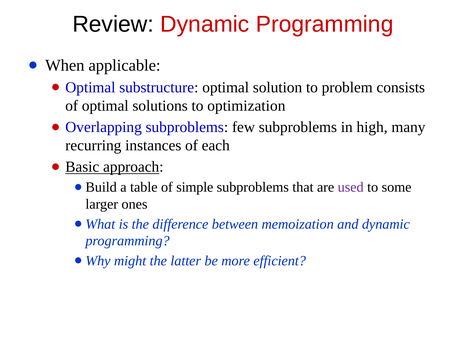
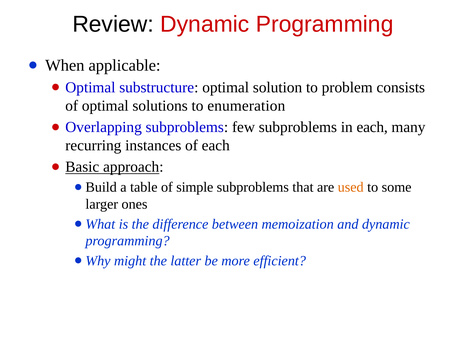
optimization: optimization -> enumeration (246, 106)
in high: high -> each (372, 127)
used colour: purple -> orange (351, 187)
